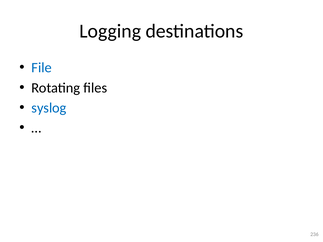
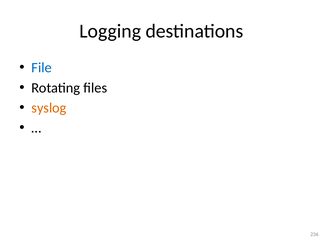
syslog colour: blue -> orange (49, 108)
